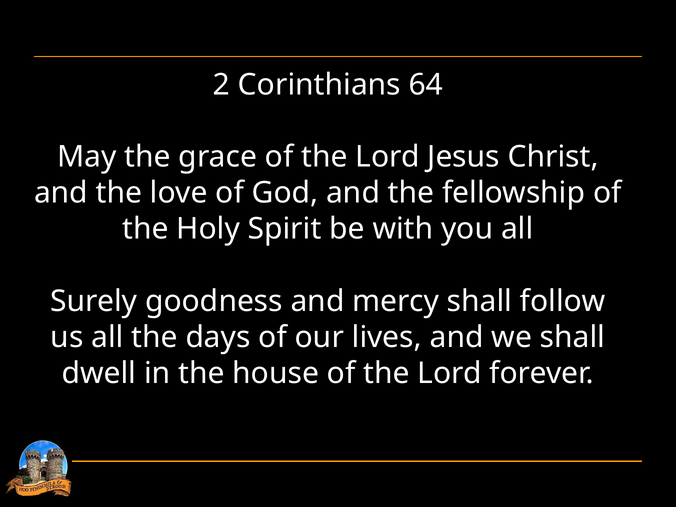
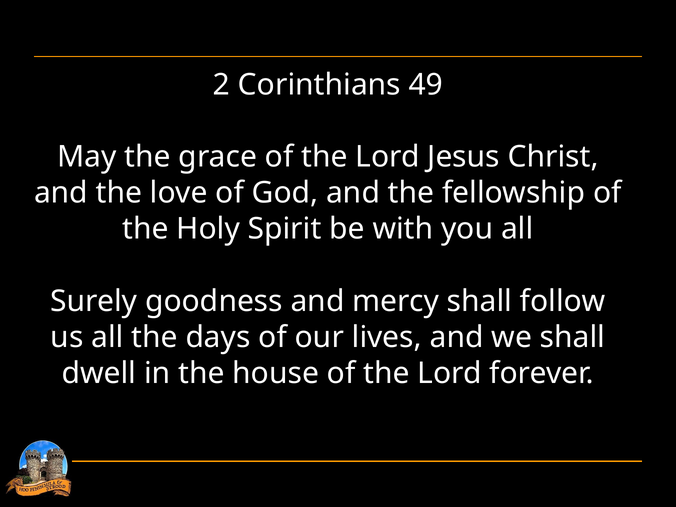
64: 64 -> 49 (426, 85)
